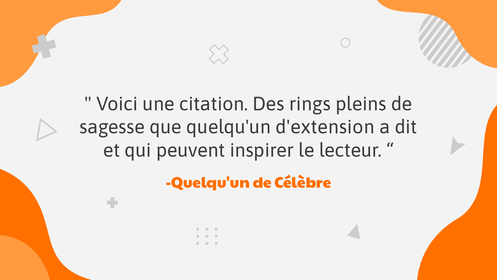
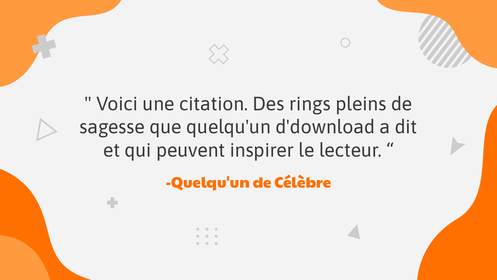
d'extension: d'extension -> d'download (325, 127)
